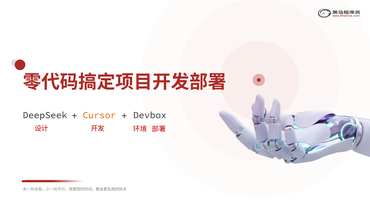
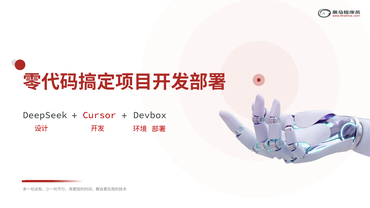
Cursor colour: orange -> red (99, 115)
